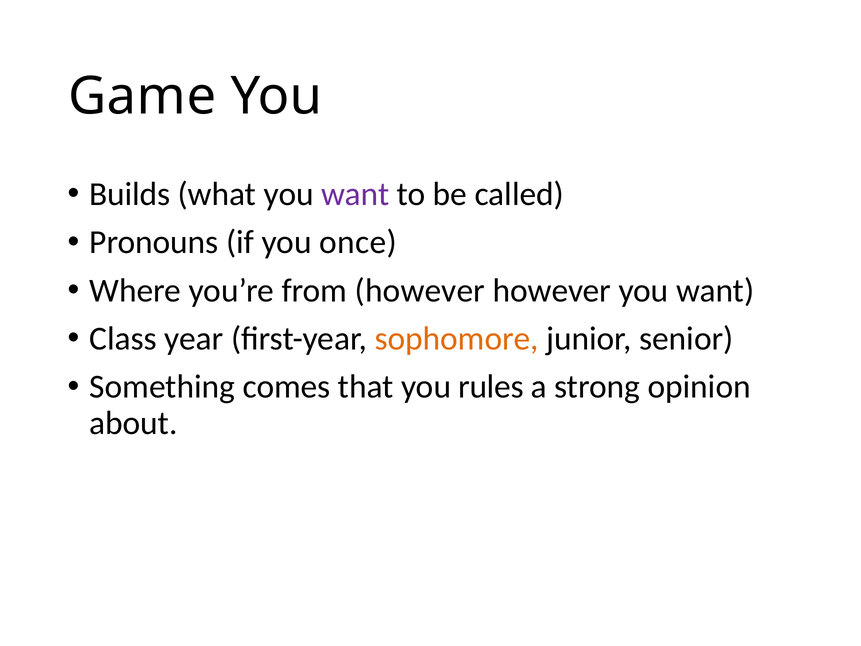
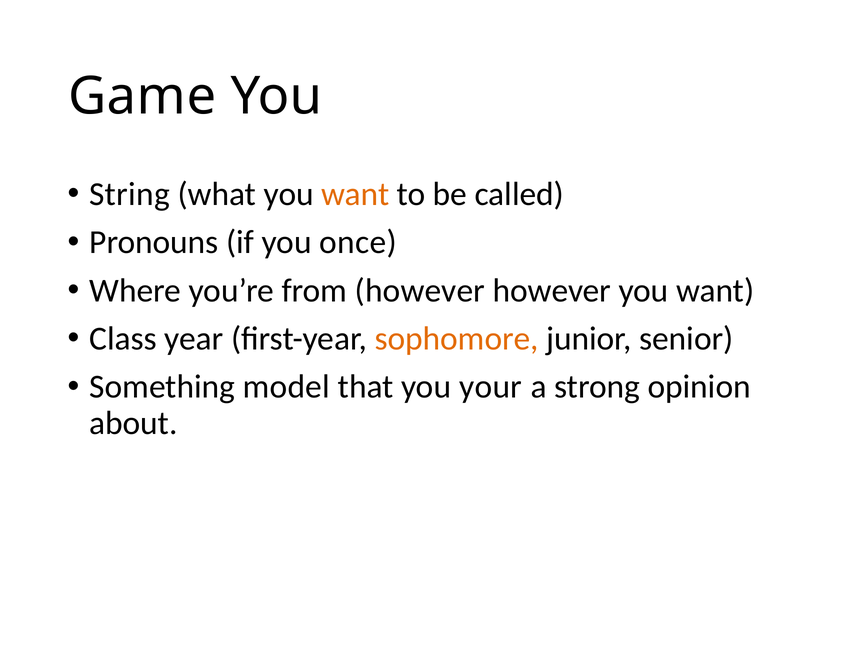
Builds: Builds -> String (130, 194)
want colour: purple -> orange (355, 194)
comes: comes -> model (286, 387)
rules: rules -> your (491, 387)
